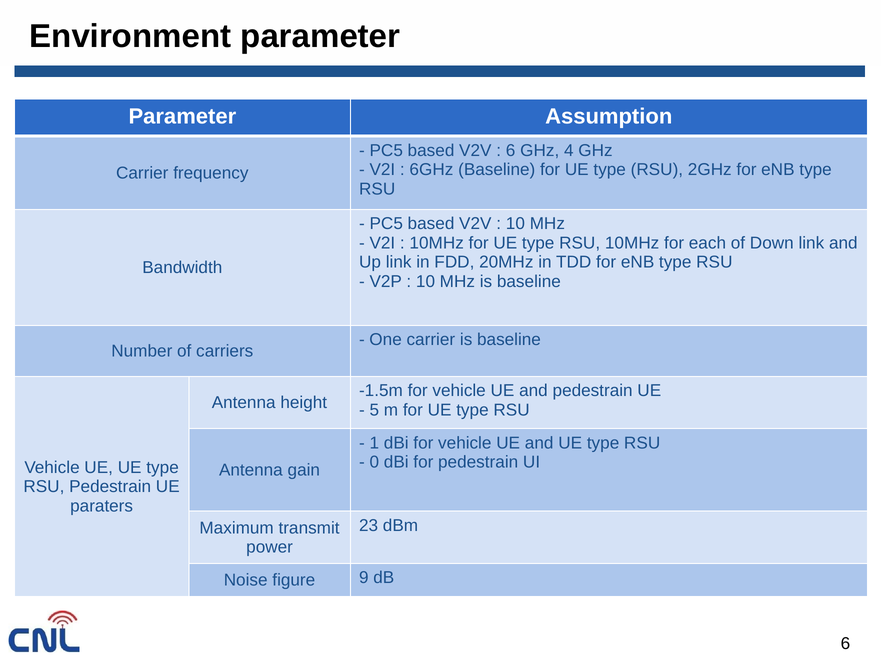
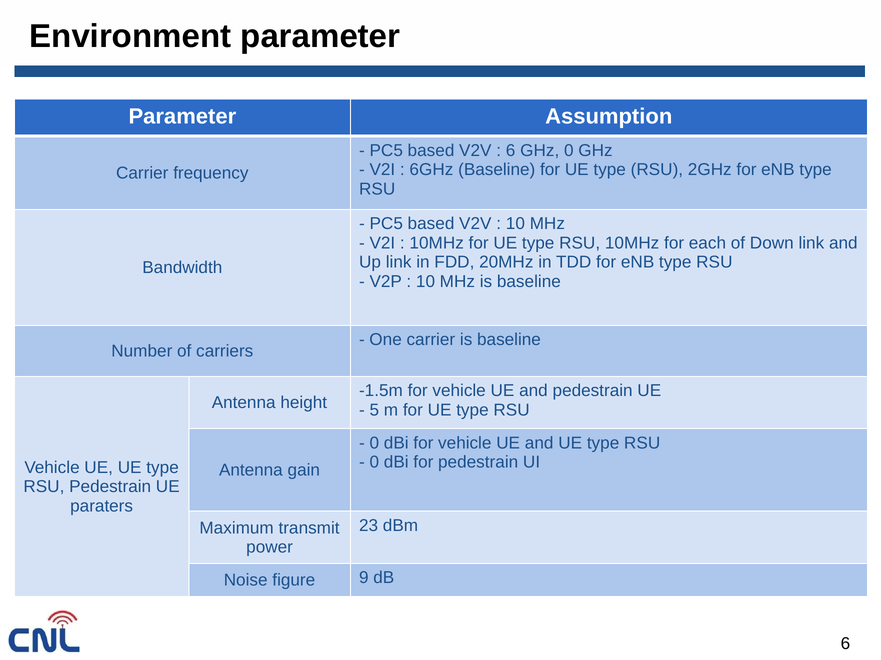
GHz 4: 4 -> 0 (569, 151)
1: 1 -> 0 (374, 443)
